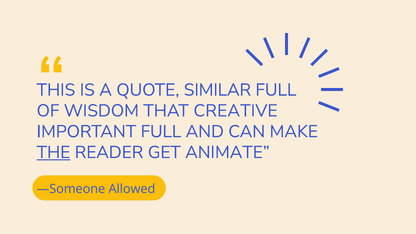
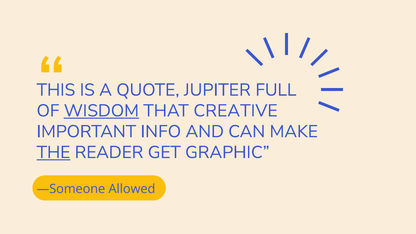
SIMILAR: SIMILAR -> JUPITER (217, 90)
WISDOM underline: none -> present (101, 111)
IMPORTANT FULL: FULL -> INFO (161, 132)
ANIMATE: ANIMATE -> GRAPHIC (227, 152)
